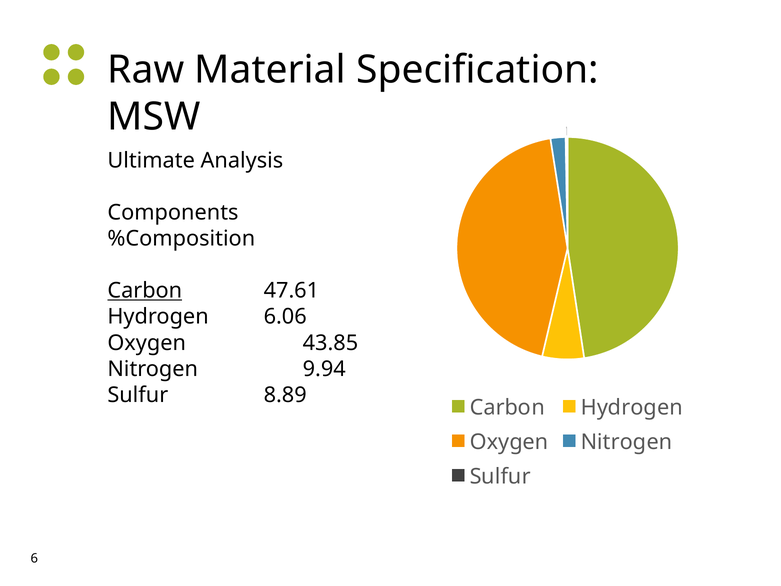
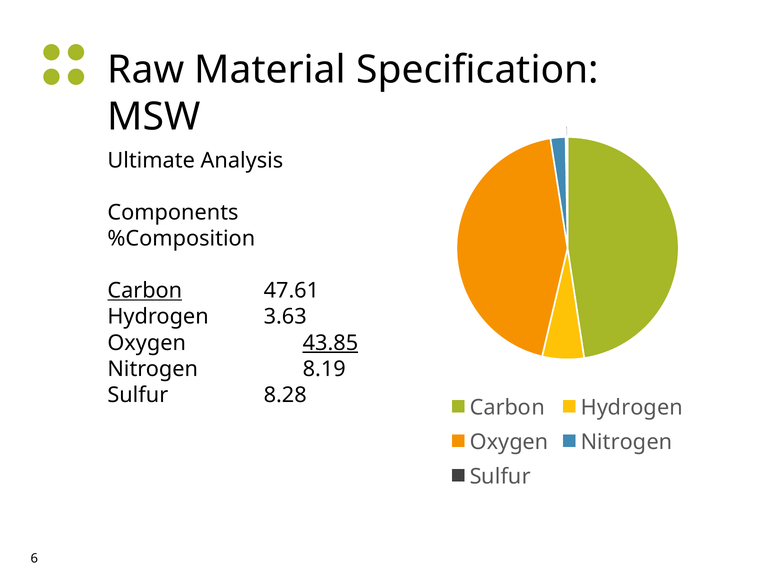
6.06: 6.06 -> 3.63 (285, 317)
43.85 underline: none -> present (330, 343)
9.94: 9.94 -> 8.19 (324, 369)
8.89: 8.89 -> 8.28 (285, 395)
